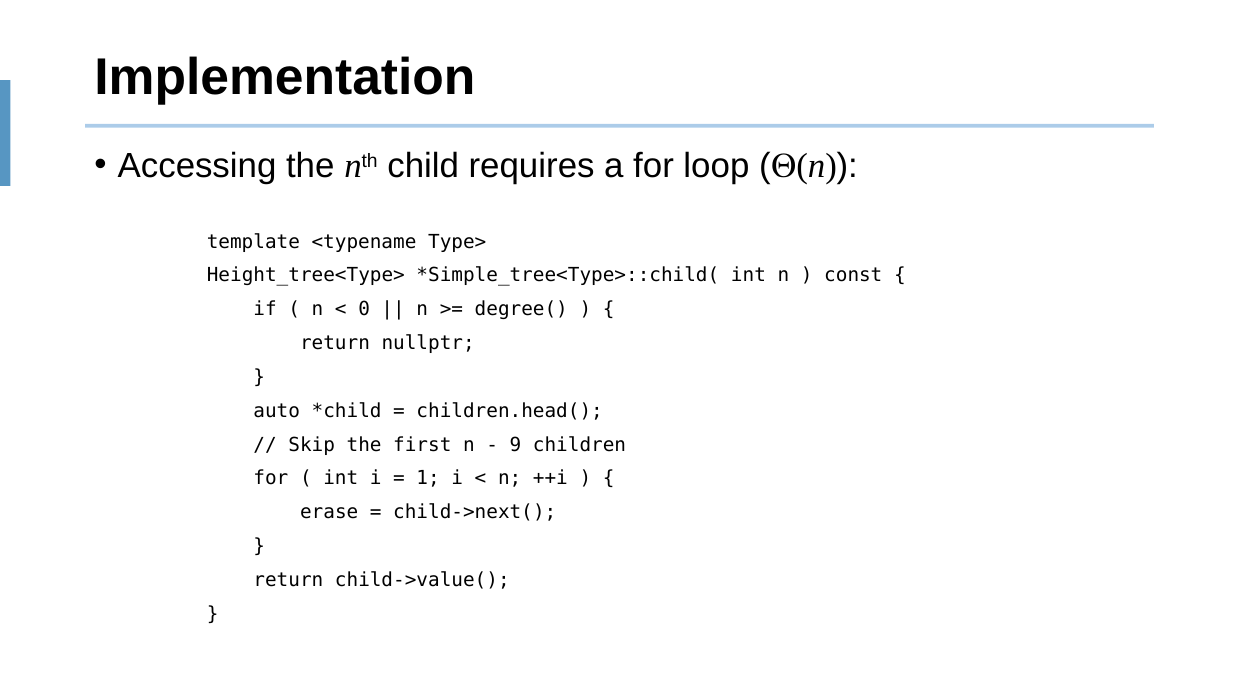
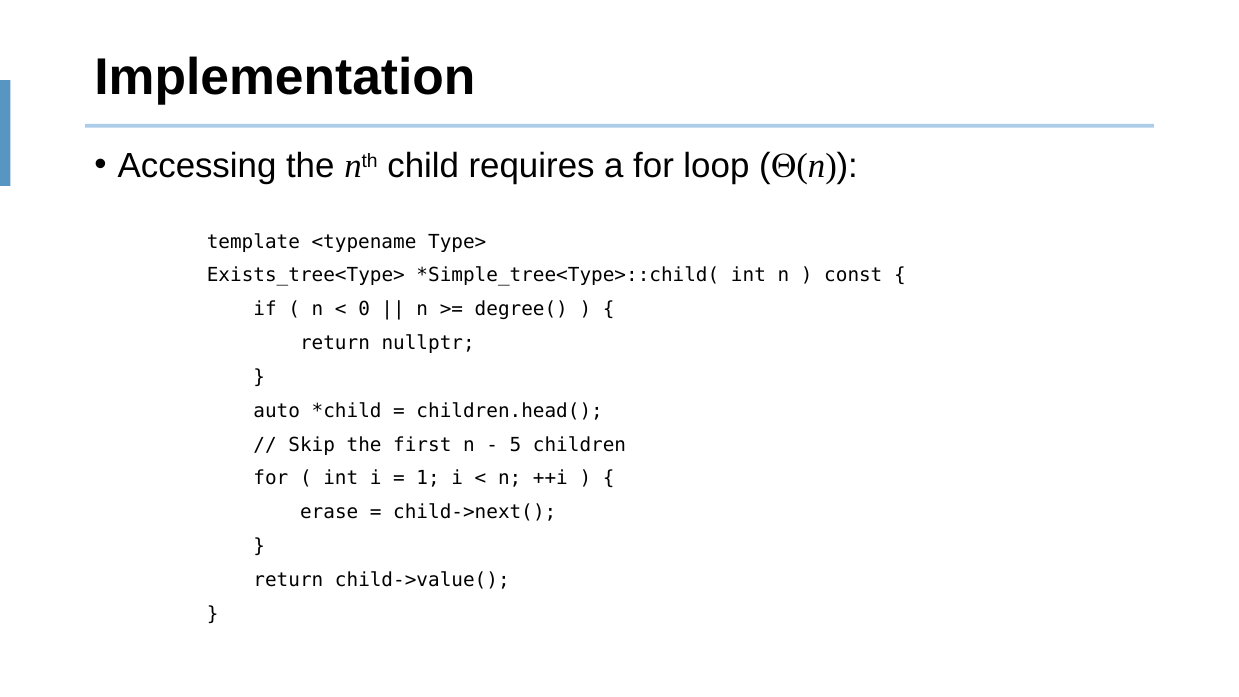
Height_tree<Type>: Height_tree<Type> -> Exists_tree<Type> (306, 275)
9: 9 -> 5 (515, 445)
